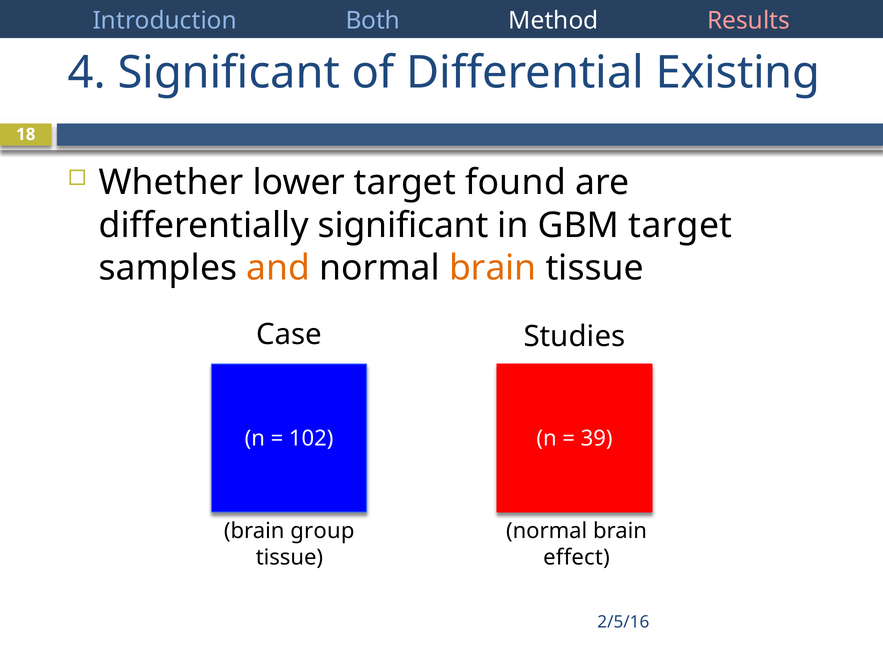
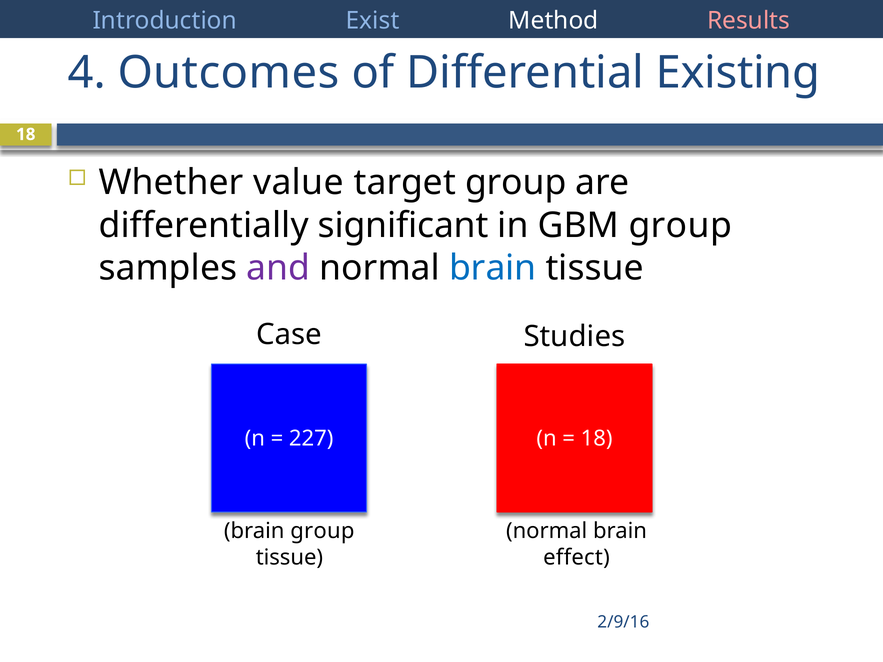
Both: Both -> Exist (373, 21)
4 Significant: Significant -> Outcomes (228, 73)
lower: lower -> value (299, 183)
target found: found -> group (516, 183)
GBM target: target -> group (680, 225)
and colour: orange -> purple (278, 268)
brain colour: orange -> blue (493, 268)
102: 102 -> 227 (311, 438)
39: 39 -> 18 (597, 438)
2/5/16: 2/5/16 -> 2/9/16 (623, 622)
